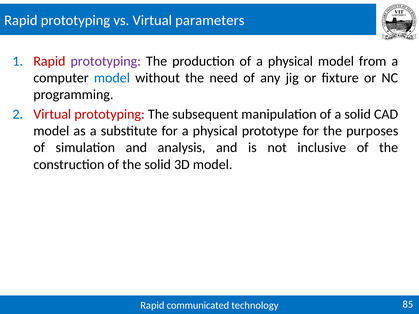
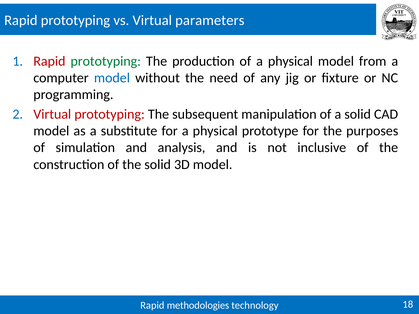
prototyping colour: purple -> green (106, 61)
communicated: communicated -> methodologies (198, 306)
85: 85 -> 18 (408, 304)
